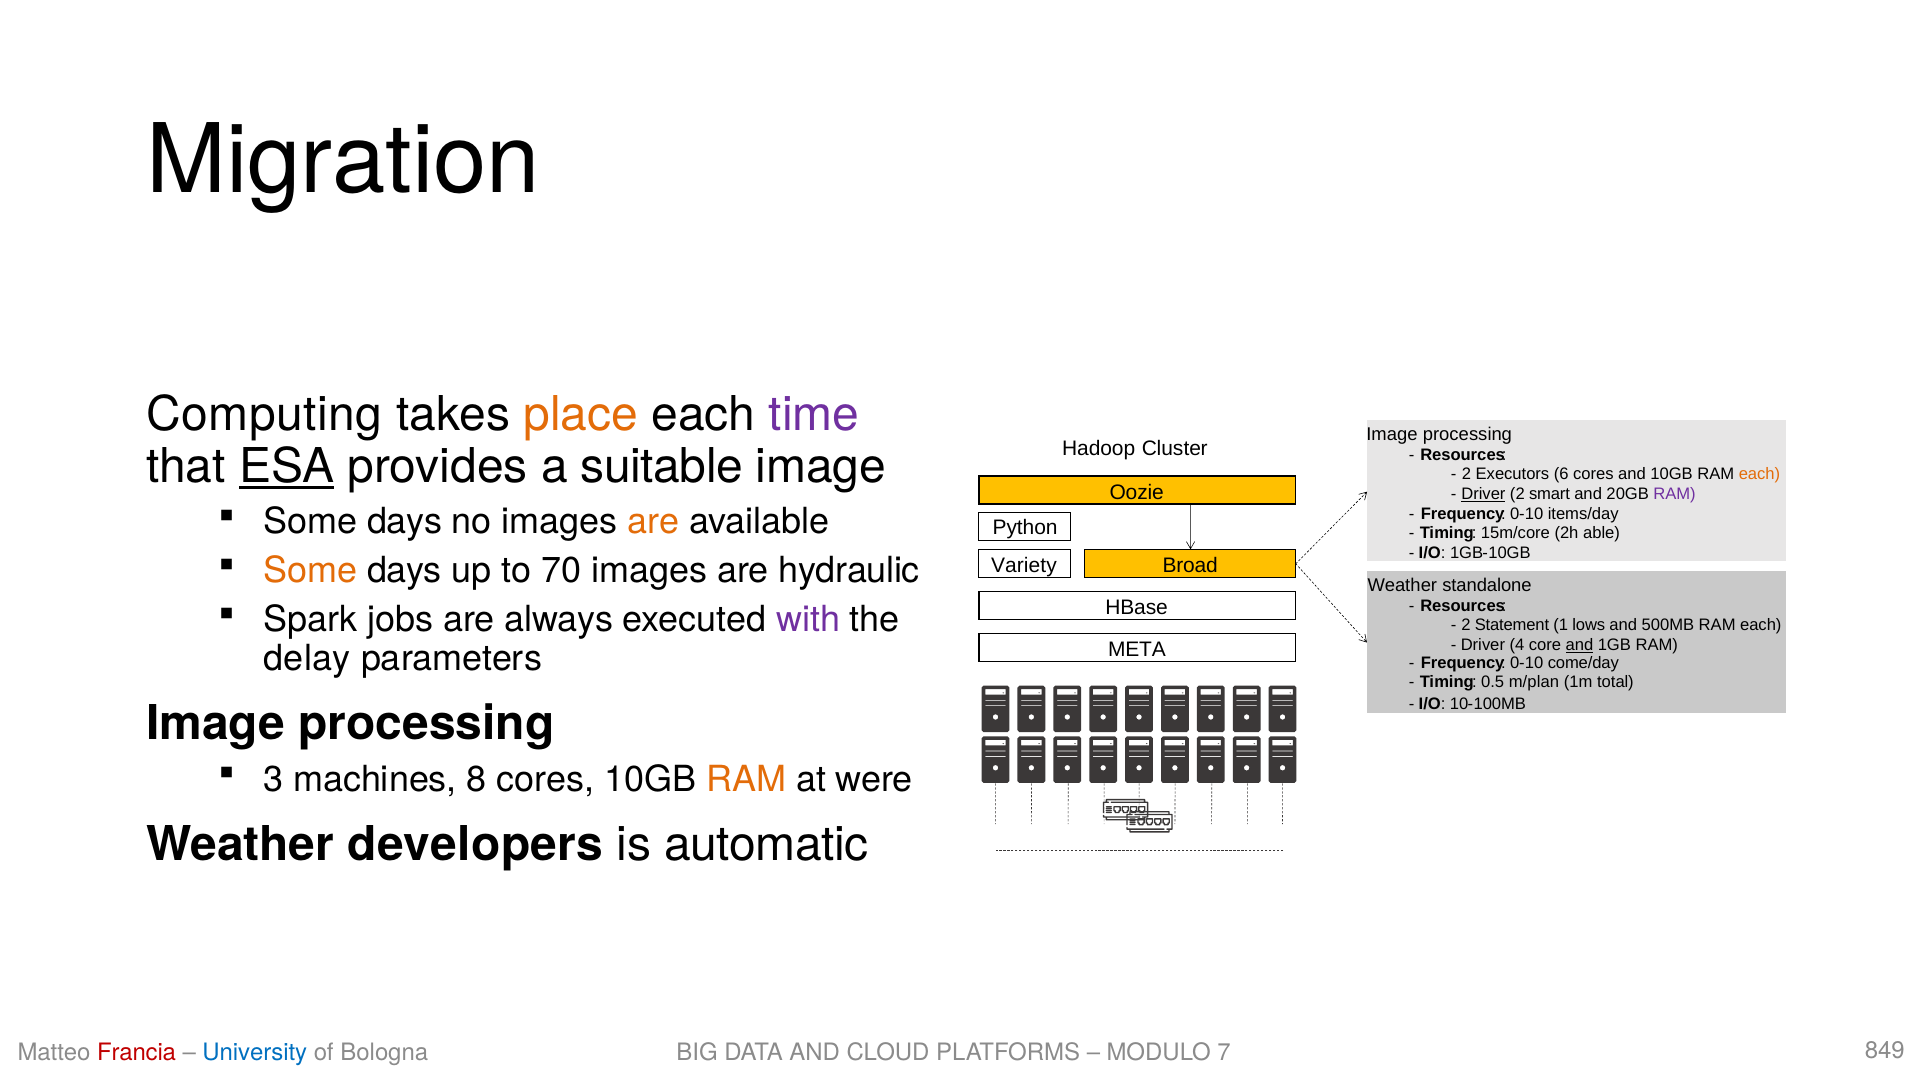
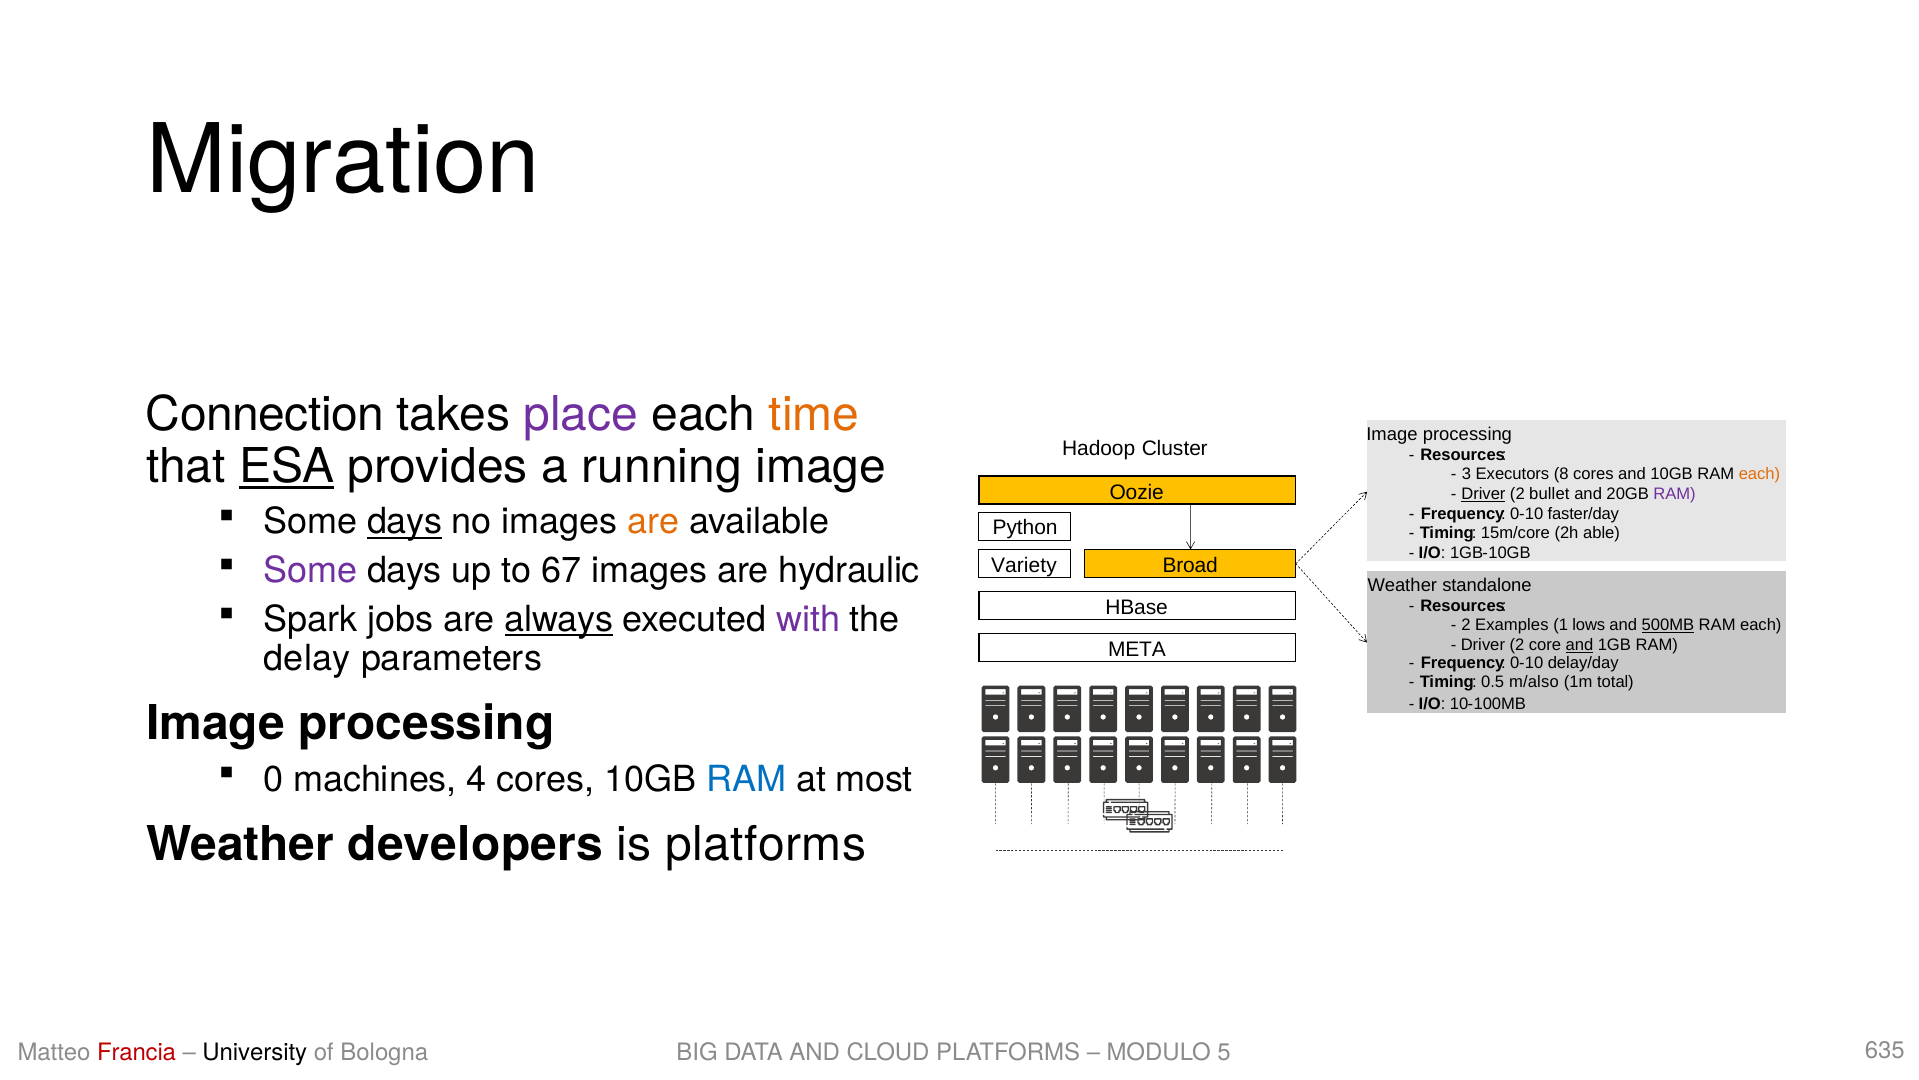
Computing: Computing -> Connection (265, 415)
place colour: orange -> purple (581, 415)
time colour: purple -> orange (814, 415)
suitable: suitable -> running (662, 466)
2: 2 -> 3 (1467, 474)
6: 6 -> 8 (1561, 474)
smart: smart -> bullet (1549, 494)
days underline: none -> present (405, 522)
items/day: items/day -> faster/day (1583, 513)
Some colour: orange -> purple (310, 571)
70: 70 -> 67 (561, 571)
always underline: none -> present (559, 620)
Statement: Statement -> Examples (1512, 625)
500MB underline: none -> present (1668, 625)
4: 4 -> 2 (1517, 645)
come/day: come/day -> delay/day (1583, 663)
m/plan: m/plan -> m/also (1534, 682)
3: 3 -> 0 (273, 779)
8: 8 -> 4 (477, 779)
RAM colour: orange -> blue (746, 779)
were: were -> most (874, 779)
is automatic: automatic -> platforms (766, 844)
University colour: blue -> black (255, 1052)
7: 7 -> 5 (1224, 1052)
849: 849 -> 635 (1885, 1050)
